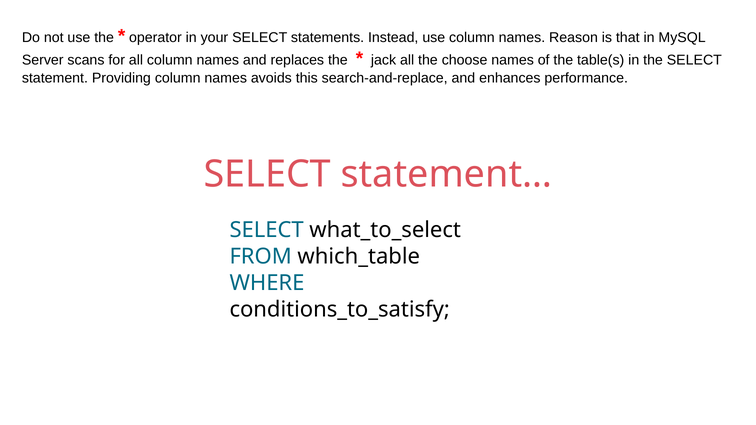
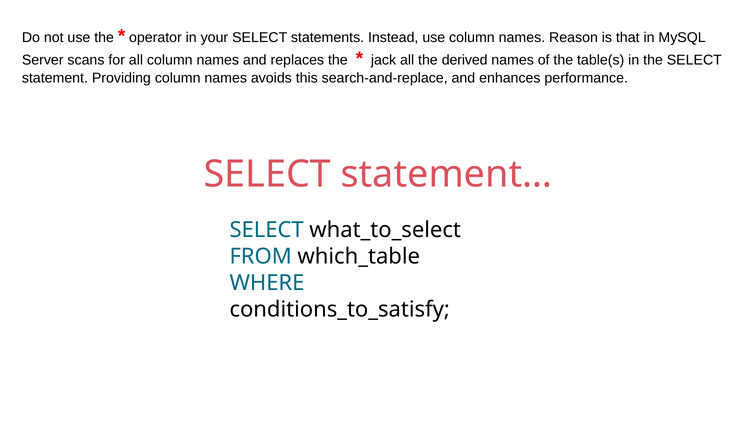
choose: choose -> derived (465, 60)
